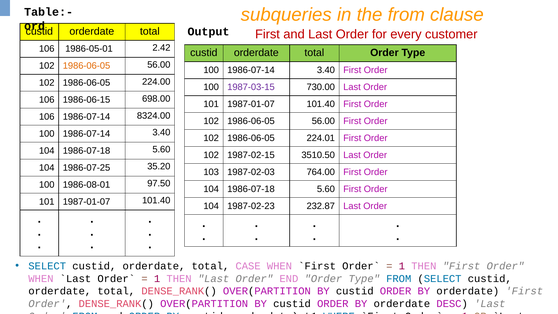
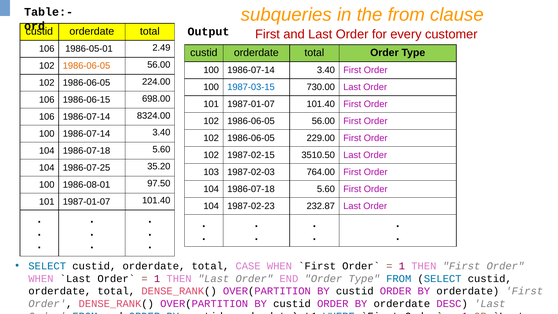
2.42: 2.42 -> 2.49 (161, 48)
1987-03-15 colour: purple -> blue (251, 87)
224.01: 224.01 -> 229.00 (321, 138)
